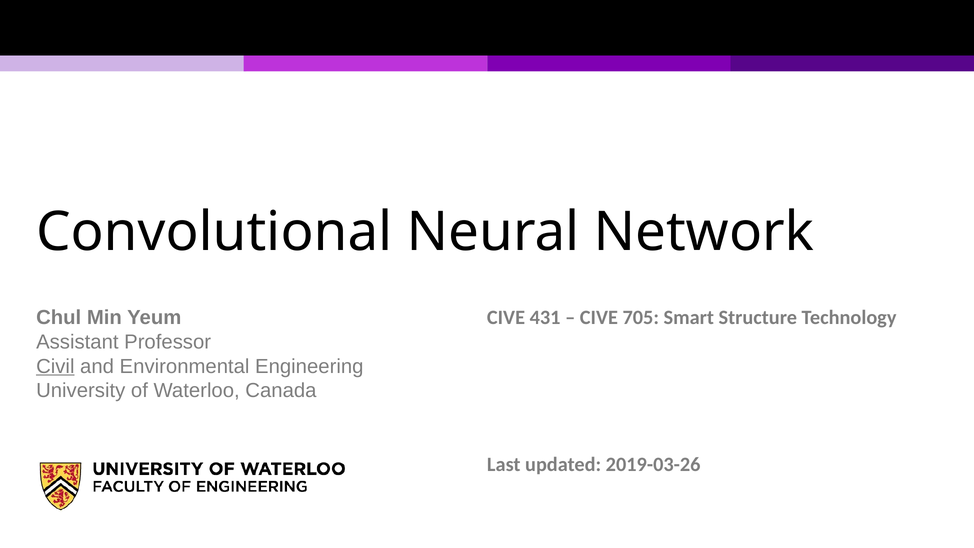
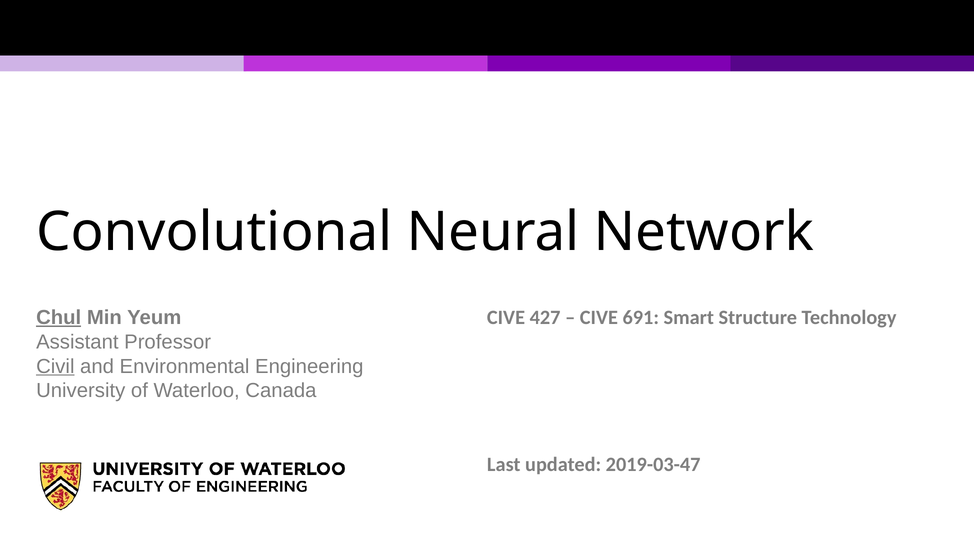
Chul underline: none -> present (59, 317)
431: 431 -> 427 (545, 317)
705: 705 -> 691 (641, 317)
2019-03-26: 2019-03-26 -> 2019-03-47 (653, 464)
